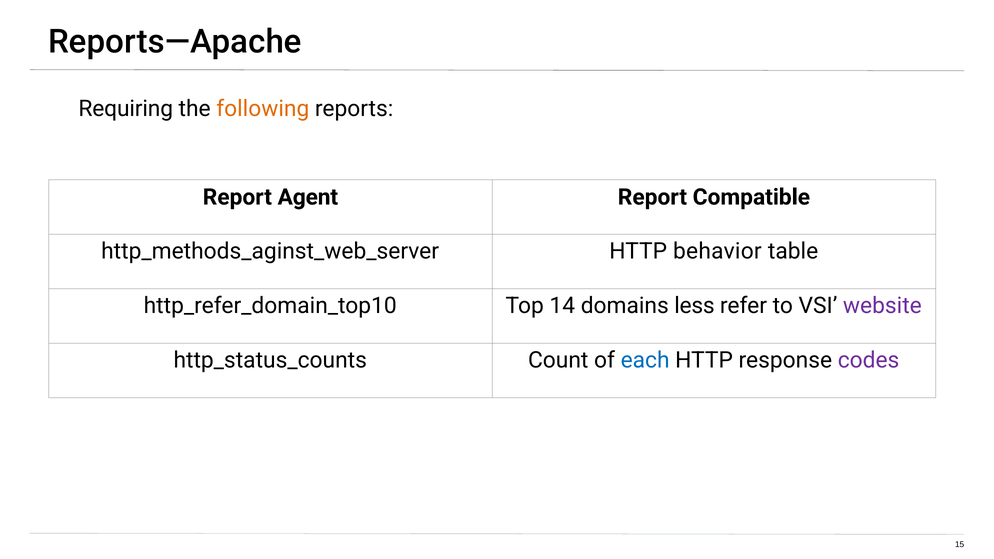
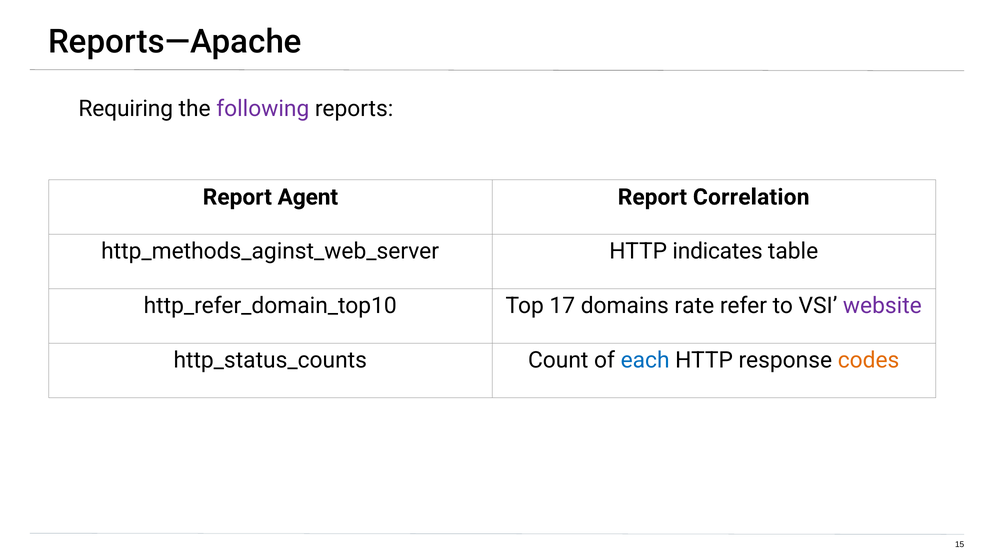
following colour: orange -> purple (263, 109)
Compatible: Compatible -> Correlation (751, 197)
behavior: behavior -> indicates (718, 251)
14: 14 -> 17 (562, 306)
less: less -> rate (694, 306)
codes colour: purple -> orange (869, 361)
